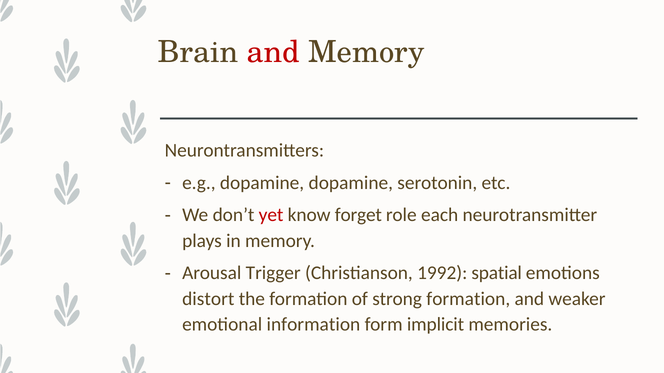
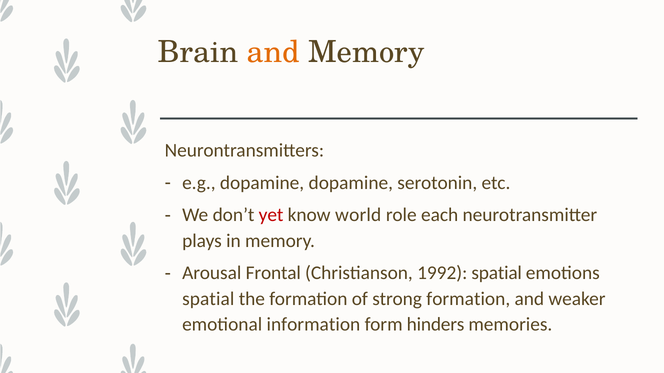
and colour: red -> orange (273, 52)
forget: forget -> world (358, 215)
Trigger: Trigger -> Frontal (273, 273)
distort: distort -> spatial (208, 299)
implicit: implicit -> hinders (436, 325)
